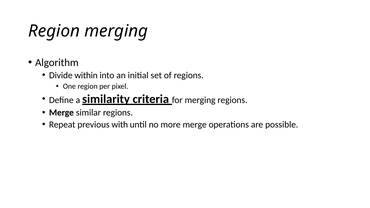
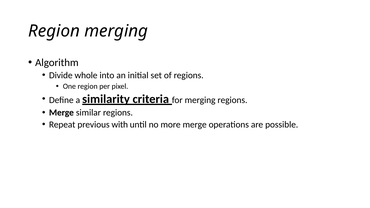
within: within -> whole (86, 75)
